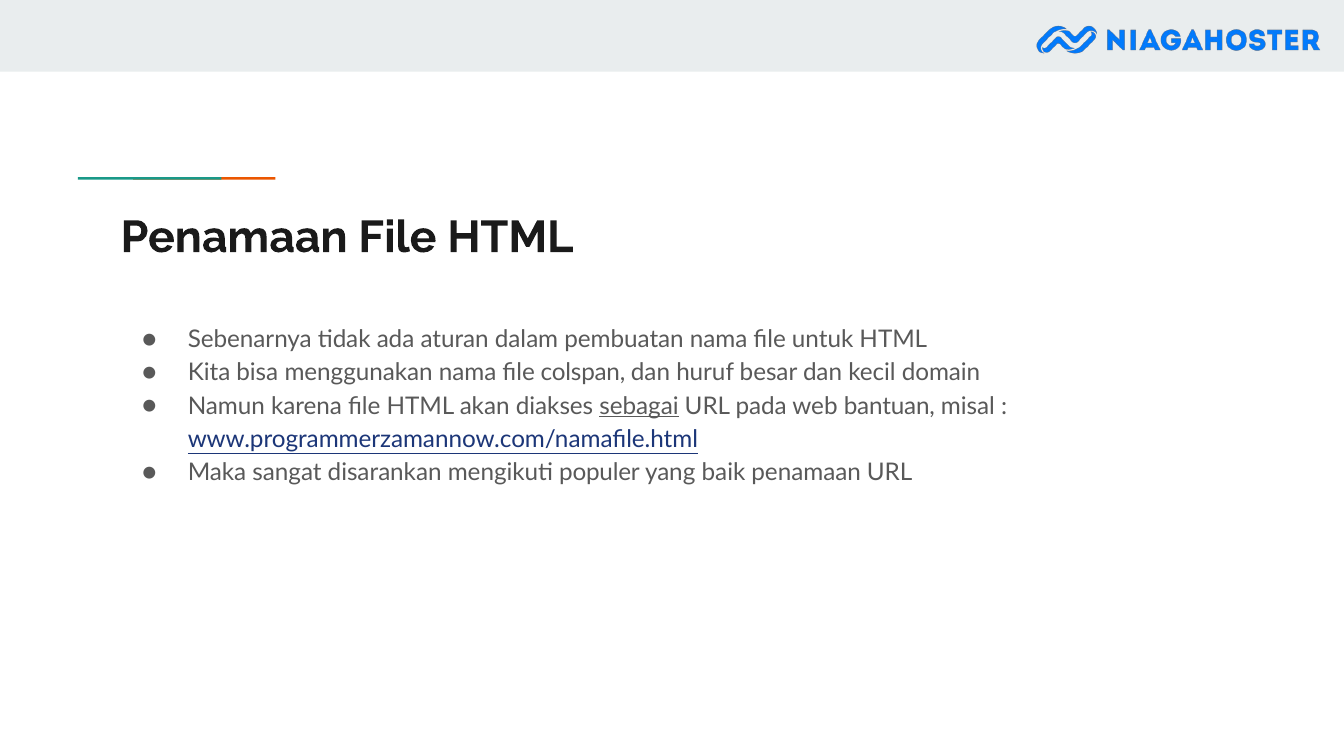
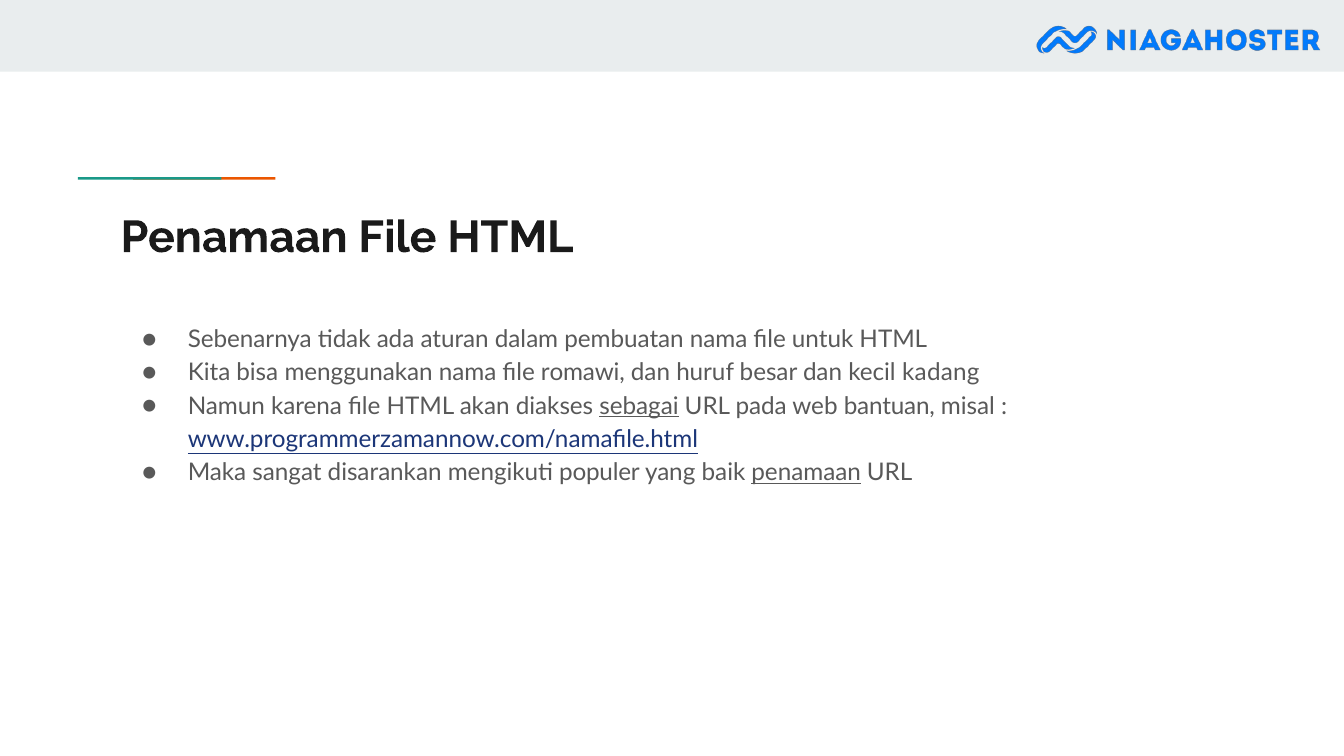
colspan: colspan -> romawi (583, 373)
domain: domain -> kadang (941, 373)
penamaan underline: none -> present (806, 473)
